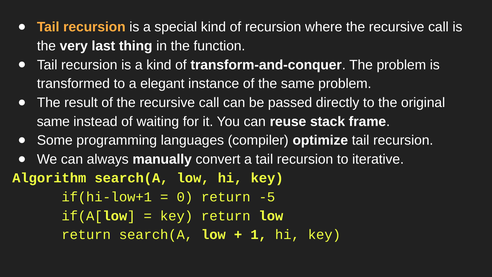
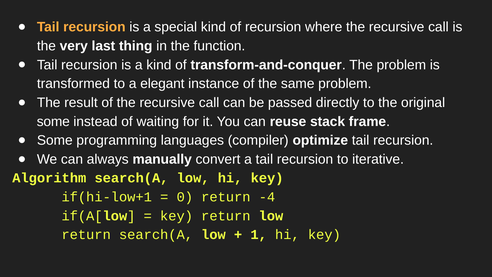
same: same -> some (53, 121)
-5: -5 -> -4 (267, 197)
